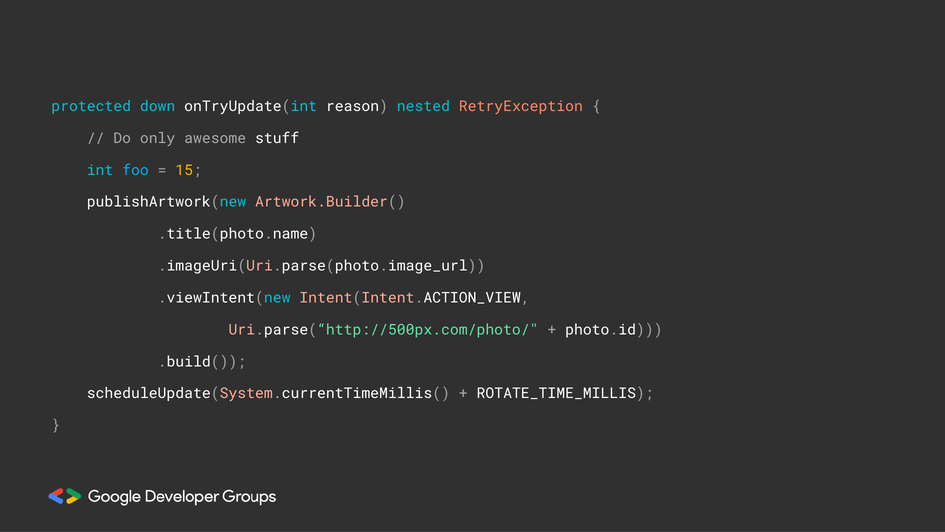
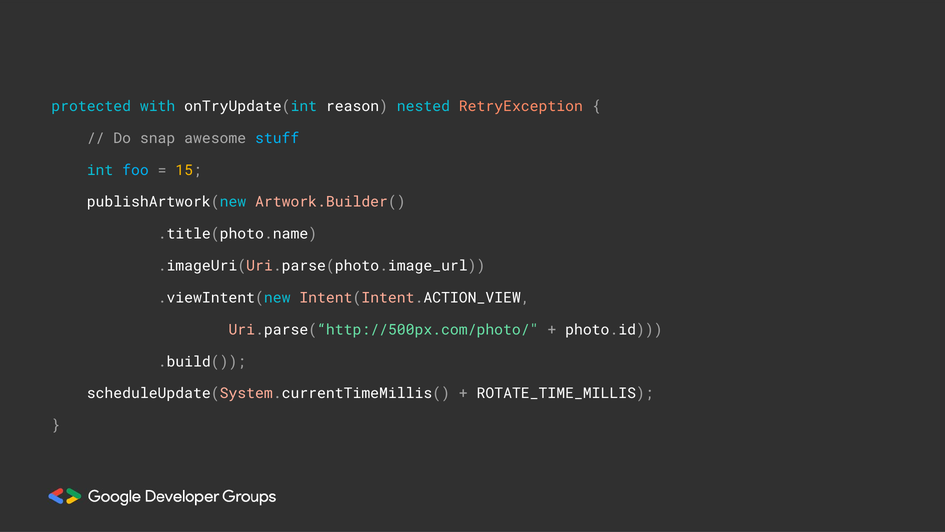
down: down -> with (158, 106)
only: only -> snap (158, 138)
stuff colour: white -> light blue (277, 138)
